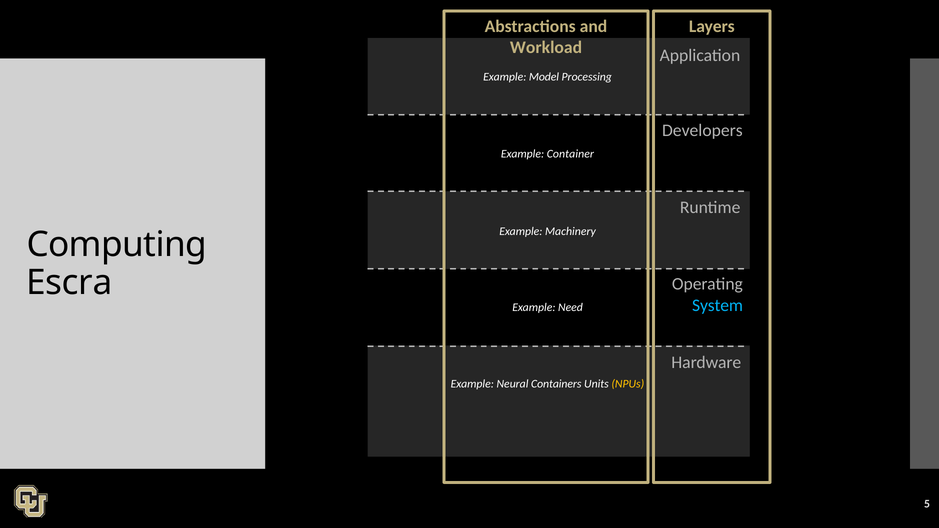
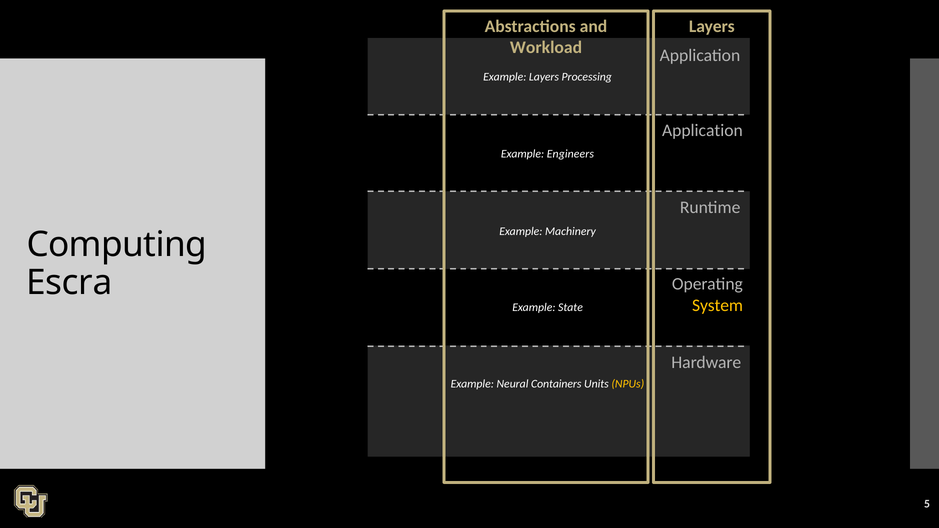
Example Model: Model -> Layers (544, 77)
Developers: Developers -> Application (702, 130)
Container: Container -> Engineers (570, 154)
System colour: light blue -> yellow (718, 305)
Need: Need -> State (570, 307)
